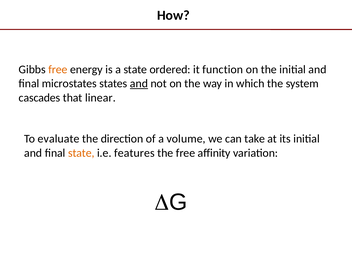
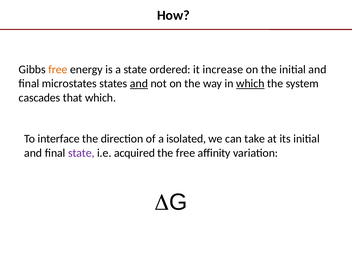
function: function -> increase (223, 70)
which underline: none -> present (250, 84)
that linear: linear -> which (101, 98)
evaluate: evaluate -> interface (59, 139)
volume: volume -> isolated (186, 139)
state colour: orange -> purple (81, 153)
features: features -> acquired (134, 153)
